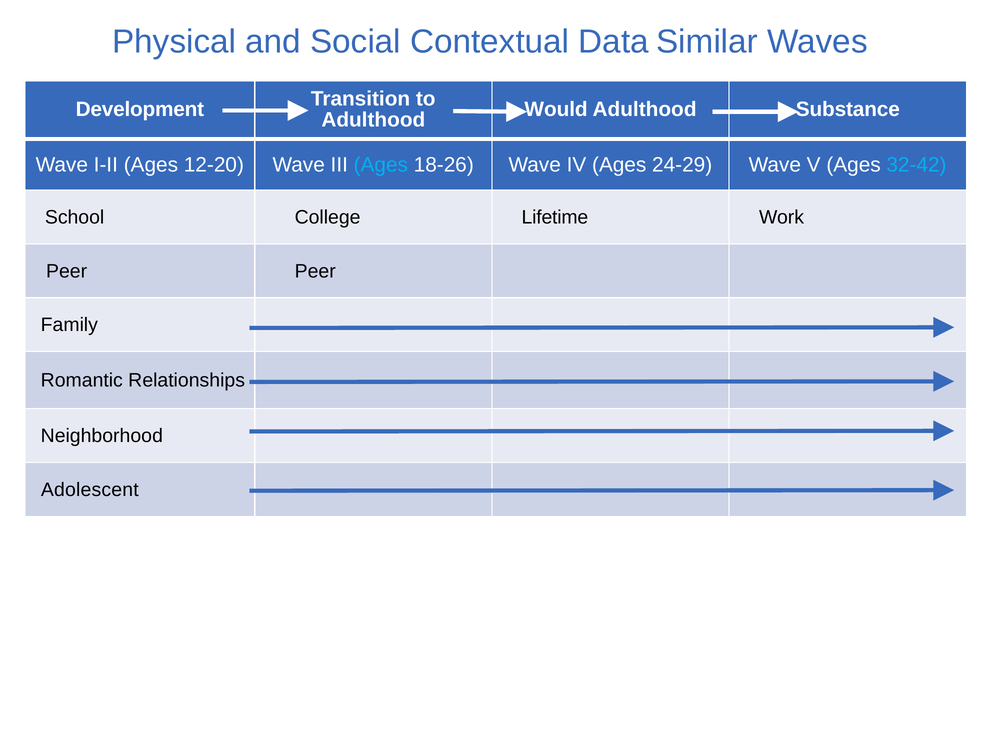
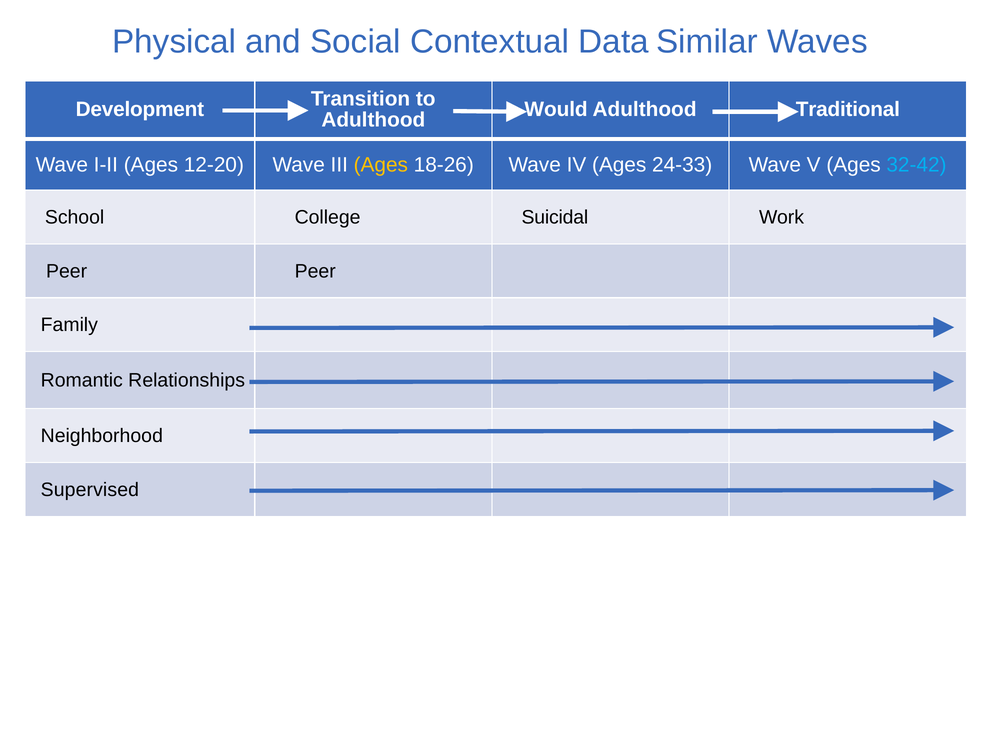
Substance: Substance -> Traditional (848, 109)
Ages colour: light blue -> yellow (381, 165)
24-29: 24-29 -> 24-33 (682, 165)
Lifetime: Lifetime -> Suicidal (555, 217)
Adolescent: Adolescent -> Supervised (90, 489)
